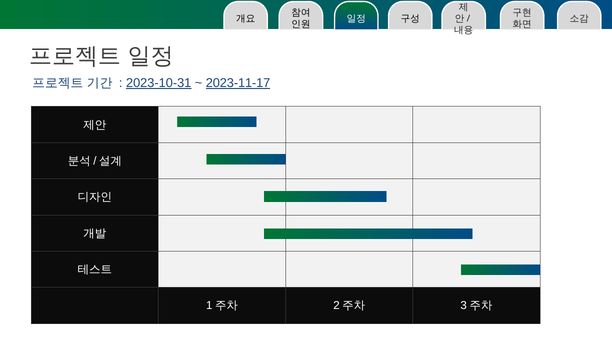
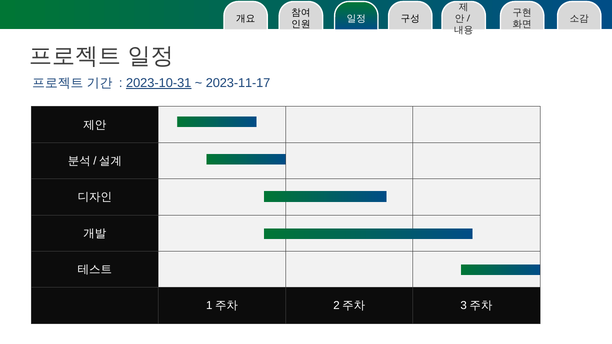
2023-11-17 underline: present -> none (238, 83)
